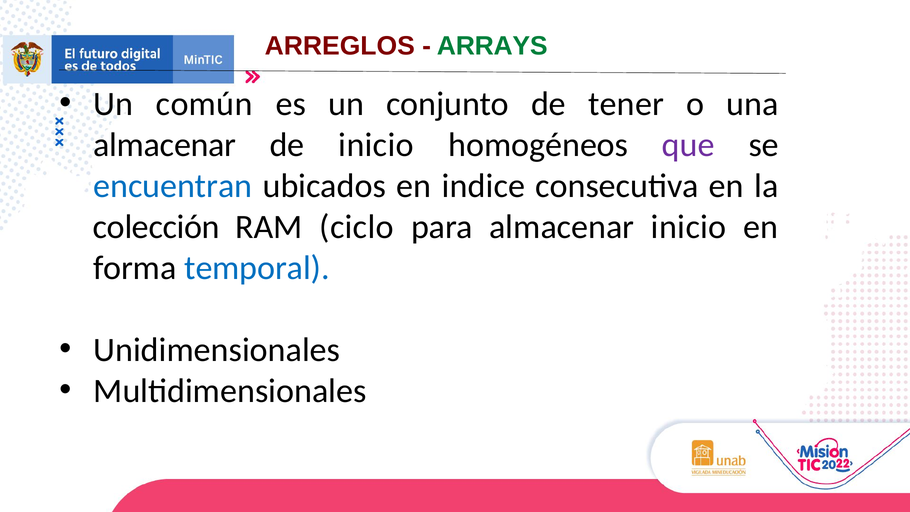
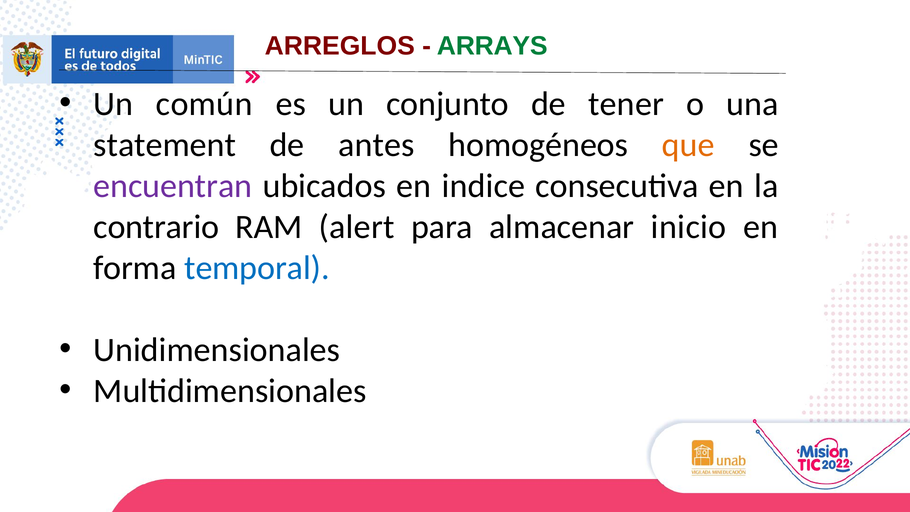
almacenar: almacenar -> statement (165, 145)
de inicio: inicio -> antes (376, 145)
que colour: purple -> orange (688, 145)
encuentran colour: blue -> purple (173, 186)
colección: colección -> contrario (156, 227)
ciclo: ciclo -> alert (357, 227)
